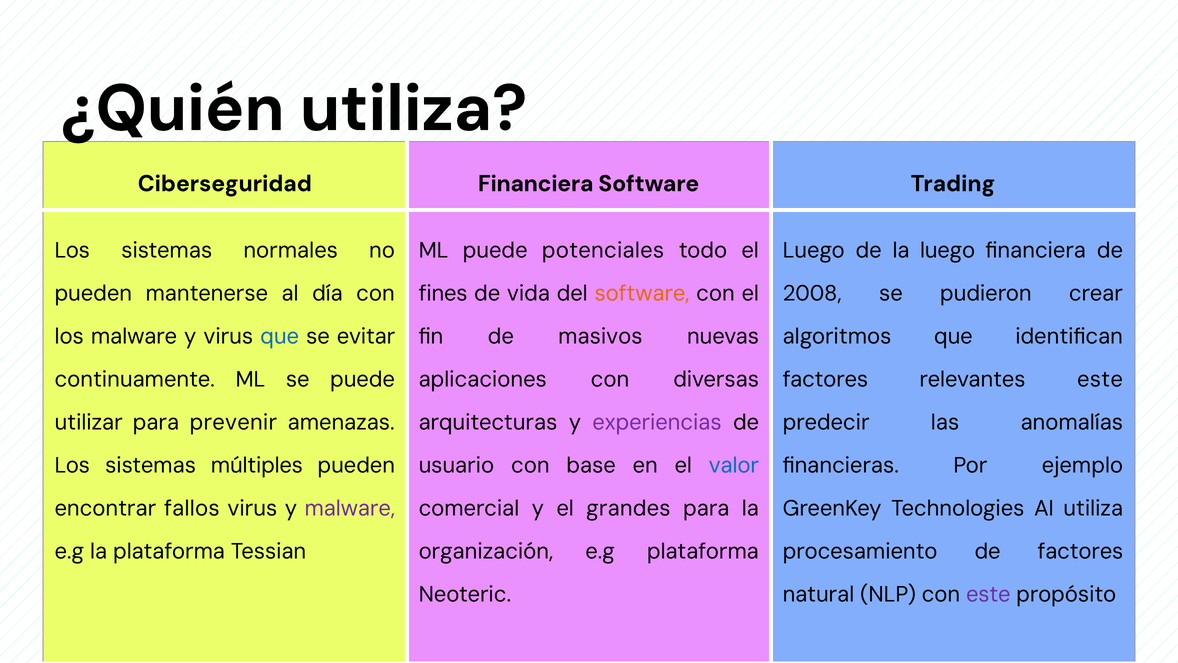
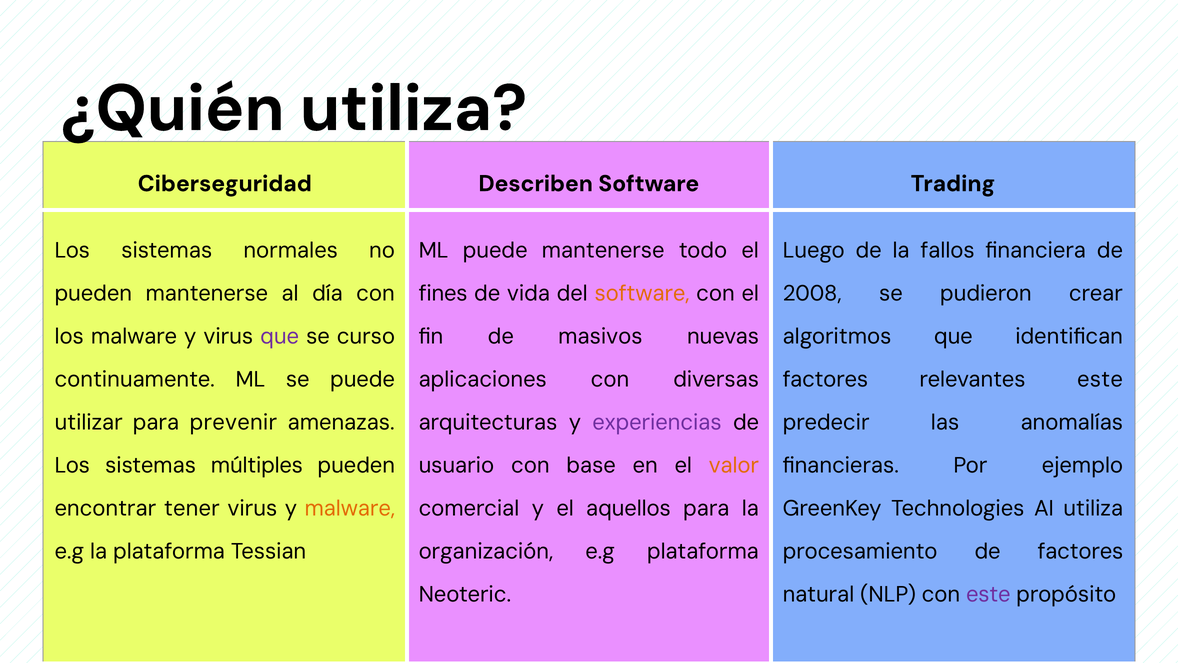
Ciberseguridad Financiera: Financiera -> Describen (536, 183)
puede potenciales: potenciales -> mantenerse (603, 250)
la luego: luego -> fallos (948, 250)
que colour: blue -> purple (280, 336)
evitar: evitar -> curso (366, 336)
valor colour: blue -> orange (734, 465)
fallos: fallos -> tener (192, 508)
malware colour: purple -> orange (350, 508)
grandes: grandes -> aquellos (628, 508)
